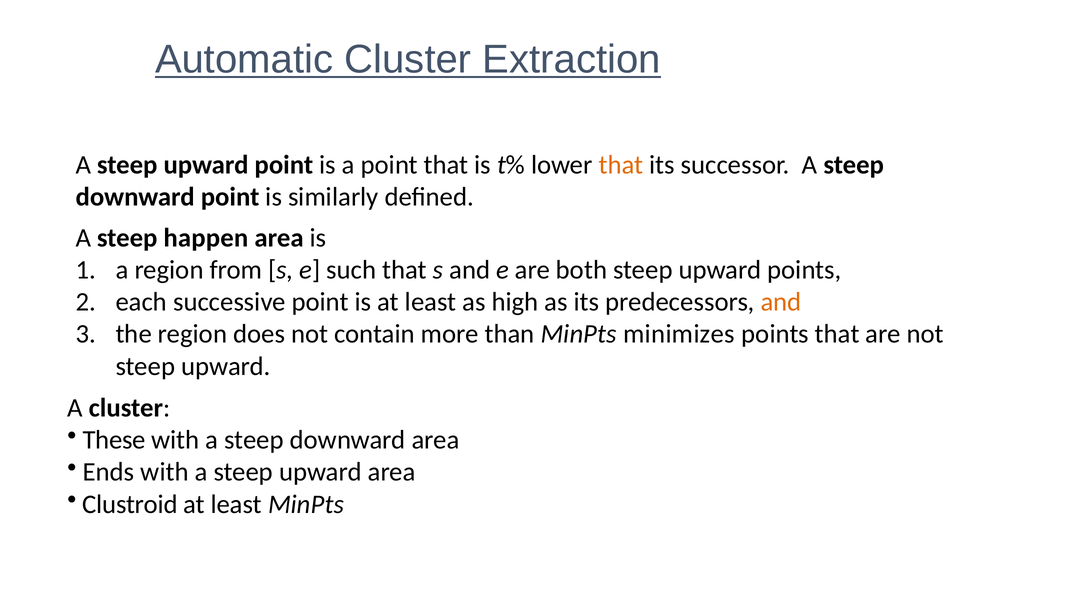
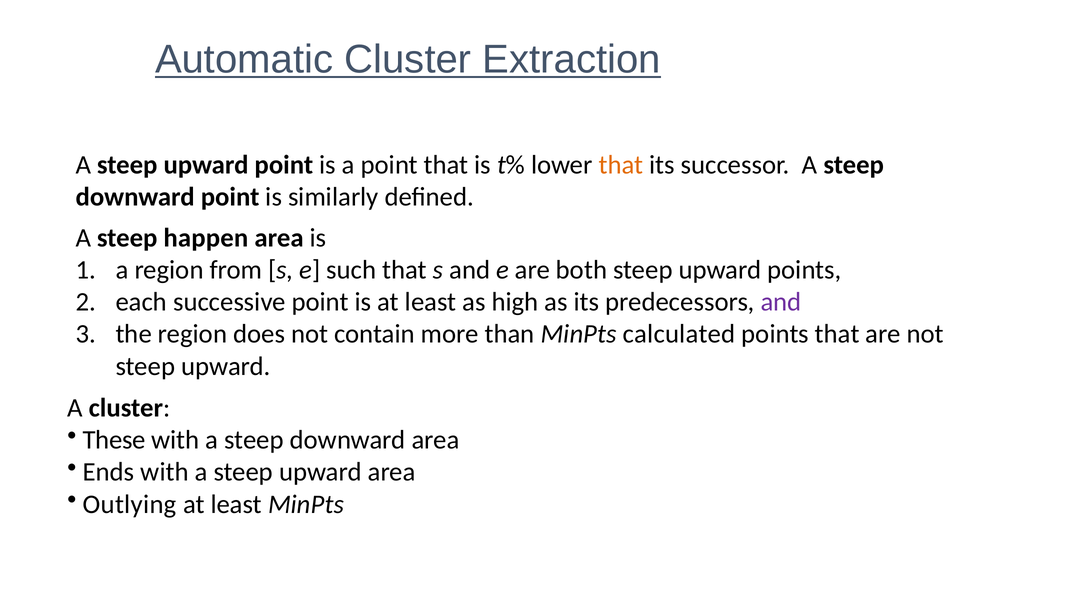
and colour: orange -> purple (781, 302)
minimizes: minimizes -> calculated (679, 334)
Clustroid: Clustroid -> Outlying (130, 504)
